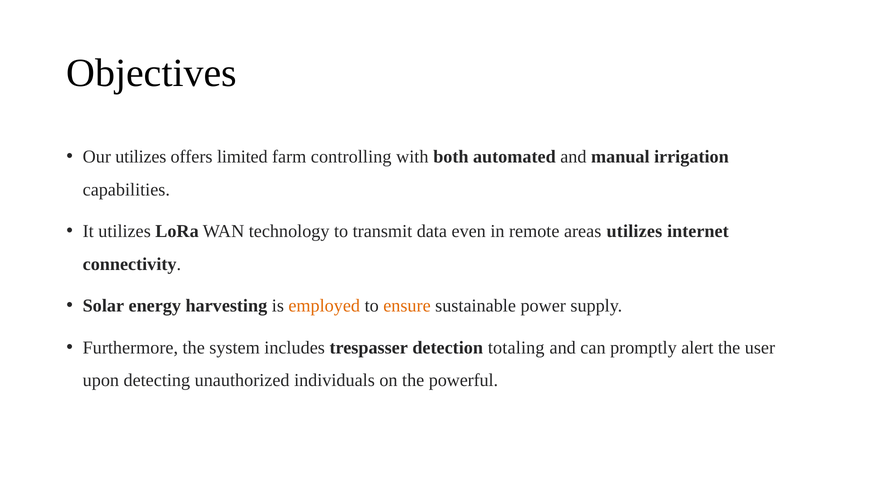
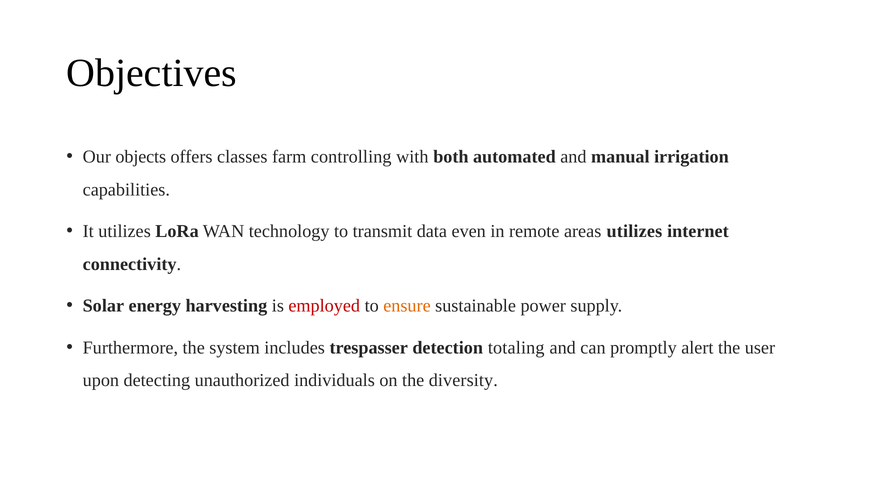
Our utilizes: utilizes -> objects (141, 157)
limited: limited -> classes (242, 157)
employed colour: orange -> red (324, 306)
powerful: powerful -> diversity (463, 380)
